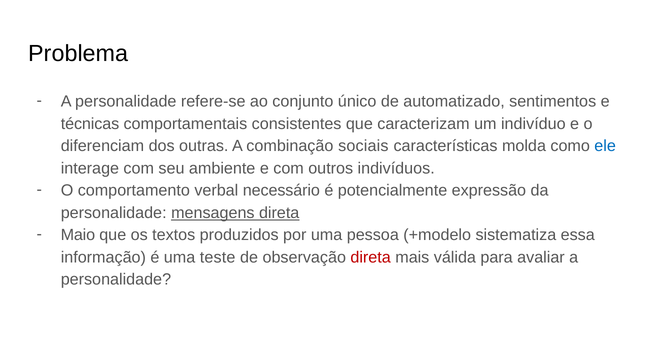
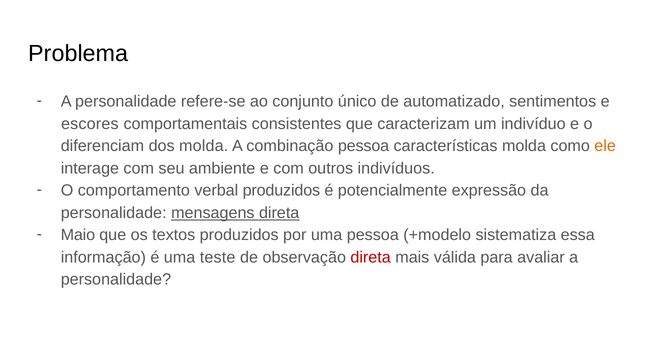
técnicas: técnicas -> escores (90, 124)
dos outras: outras -> molda (204, 146)
combinação sociais: sociais -> pessoa (364, 146)
ele colour: blue -> orange (605, 146)
verbal necessário: necessário -> produzidos (281, 191)
